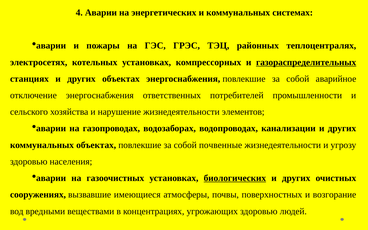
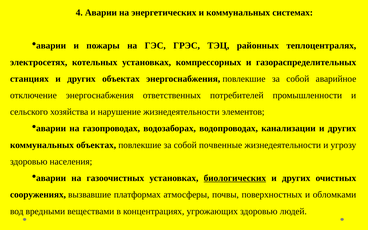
газораспределительных underline: present -> none (306, 62)
имеющиеся: имеющиеся -> платформах (137, 195)
возгорание: возгорание -> обломками (335, 195)
